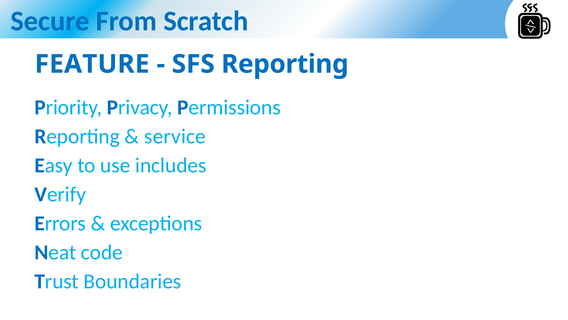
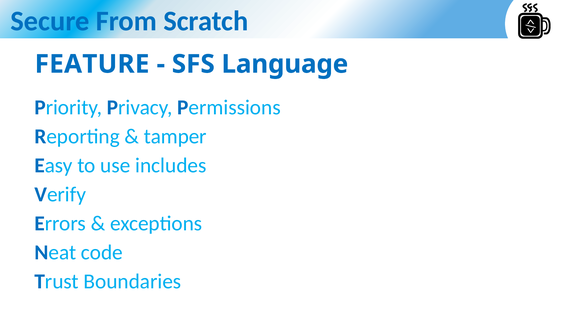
SFS Reporting: Reporting -> Language (285, 64)
service: service -> tamper (175, 136)
